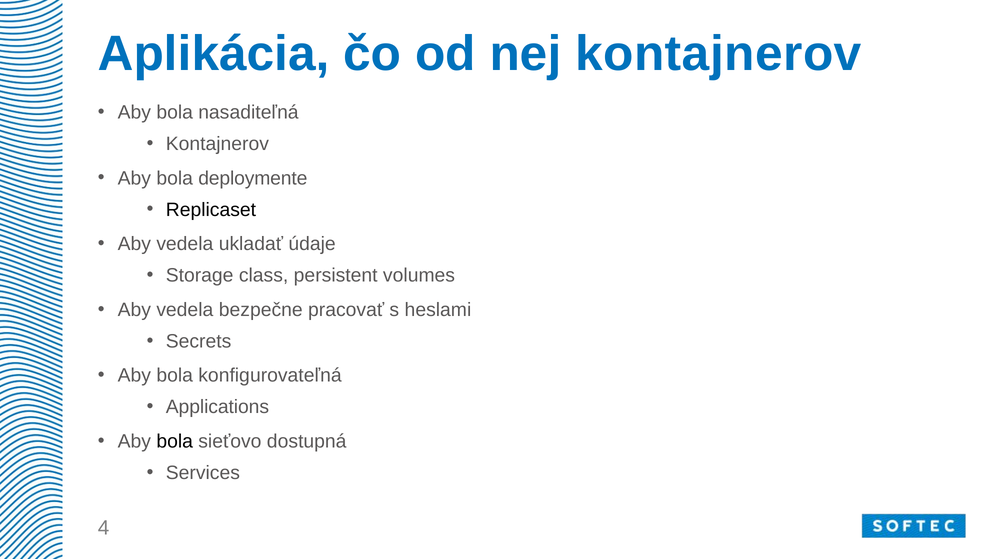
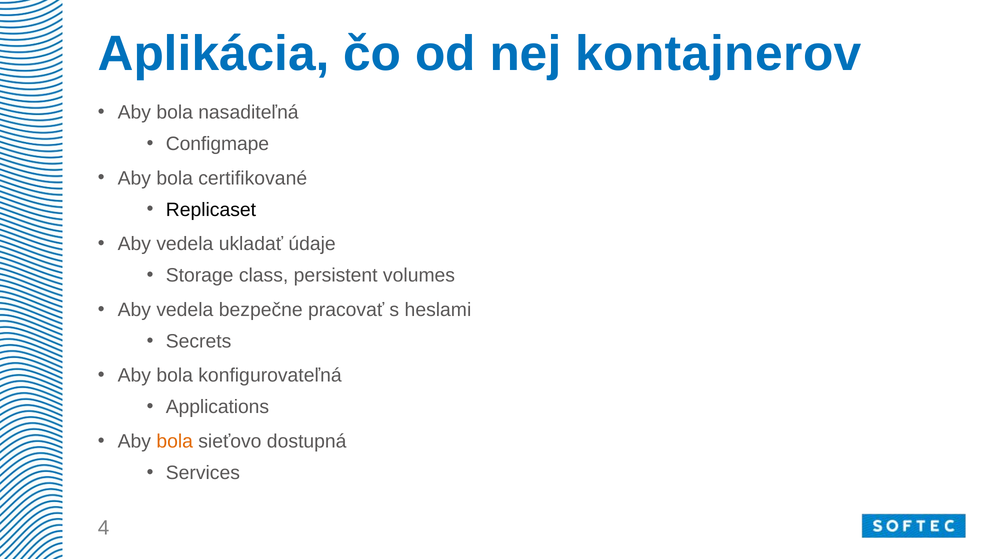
Kontajnerov: Kontajnerov -> Configmape (217, 144)
deploymente: deploymente -> certifikované (253, 178)
bola colour: black -> orange (175, 441)
